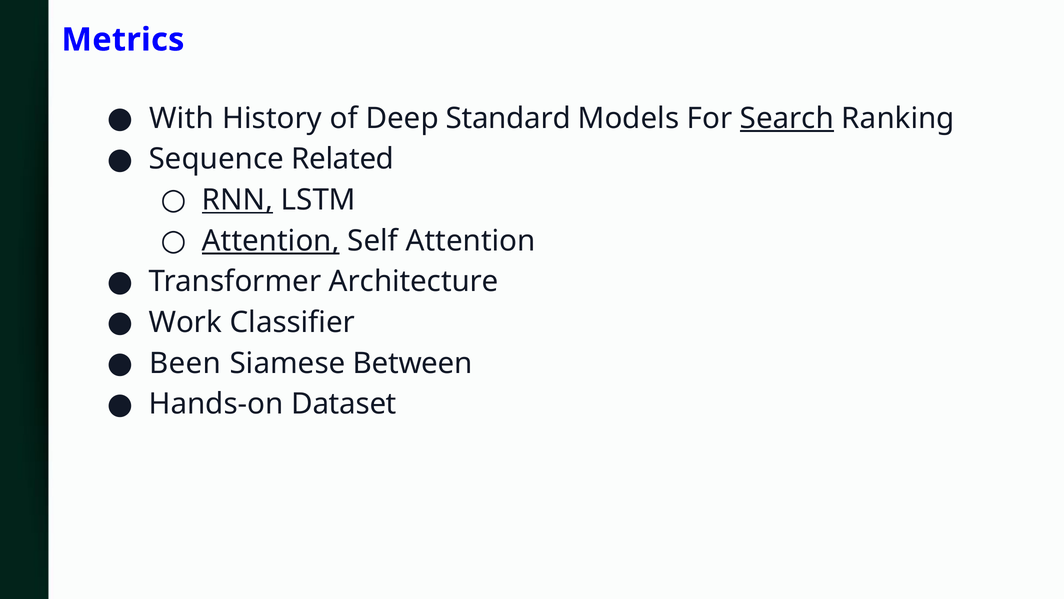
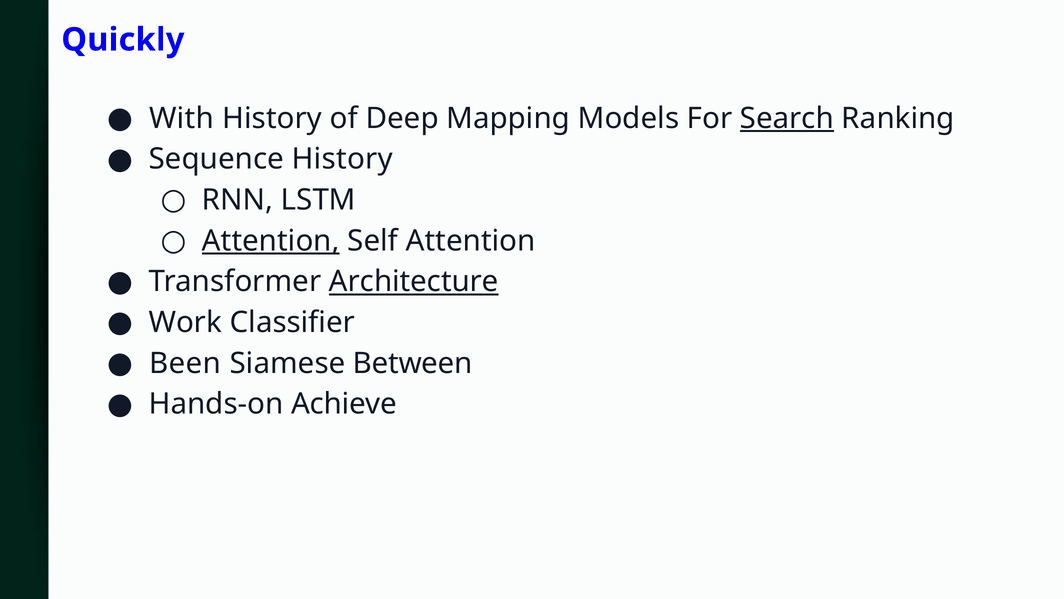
Metrics: Metrics -> Quickly (123, 40)
Standard: Standard -> Mapping (508, 118)
Sequence Related: Related -> History (342, 159)
RNN underline: present -> none (238, 200)
Architecture underline: none -> present (414, 281)
Dataset: Dataset -> Achieve (344, 404)
